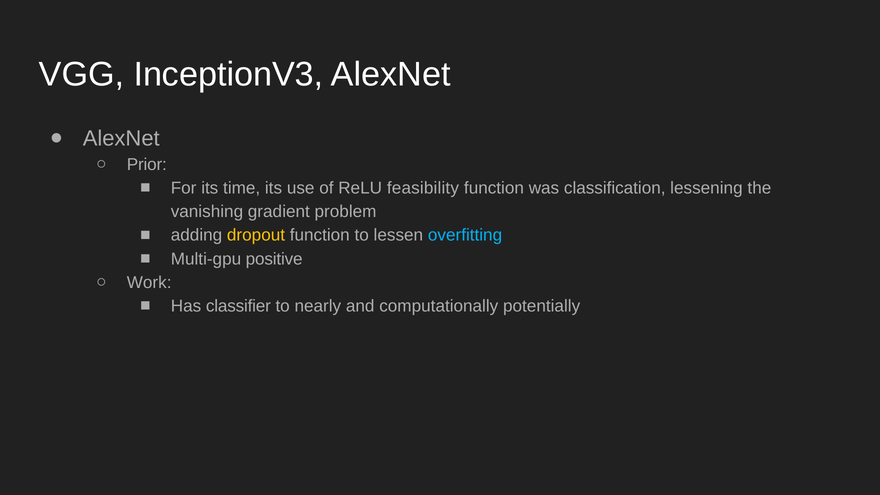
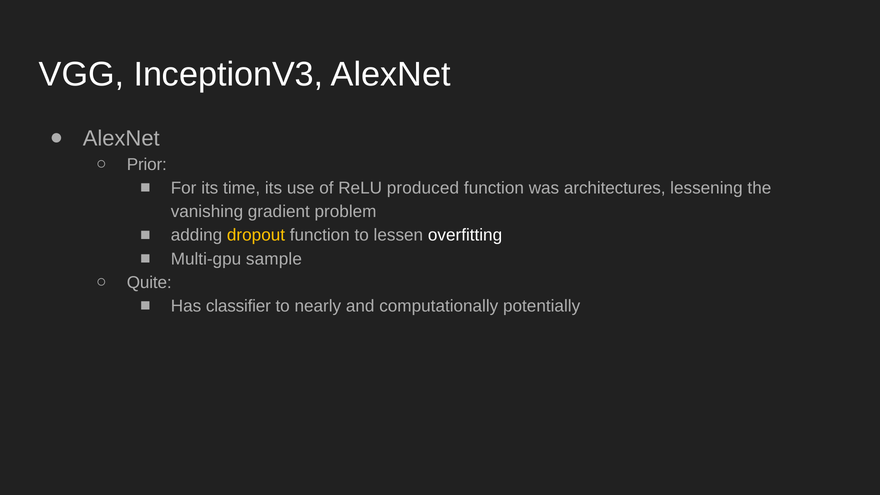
feasibility: feasibility -> produced (423, 188)
classification: classification -> architectures (615, 188)
overfitting colour: light blue -> white (465, 235)
positive: positive -> sample (274, 259)
Work: Work -> Quite (149, 283)
